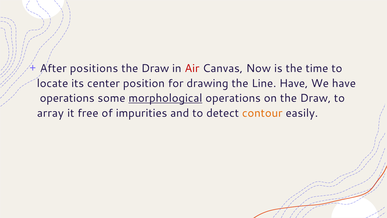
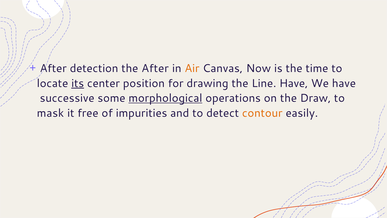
positions: positions -> detection (94, 68)
Draw: Draw -> After (155, 68)
Air colour: red -> orange (192, 68)
its underline: none -> present (78, 83)
operations: operations -> successive (67, 98)
array: array -> mask (50, 113)
